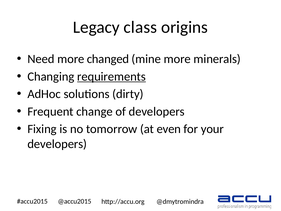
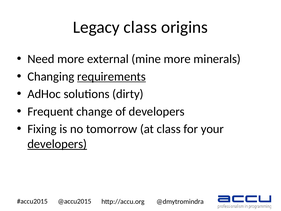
changed: changed -> external (108, 59)
at even: even -> class (169, 129)
developers underline: none -> present (57, 144)
